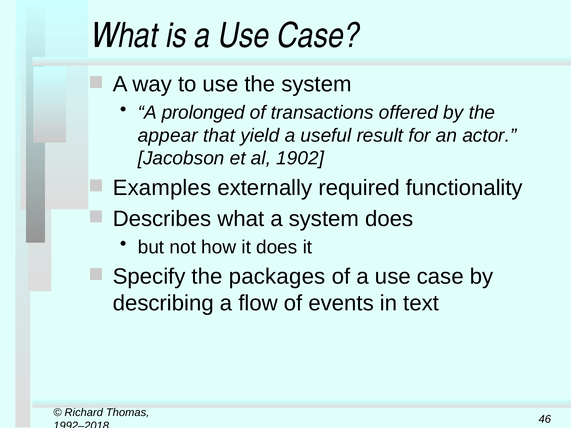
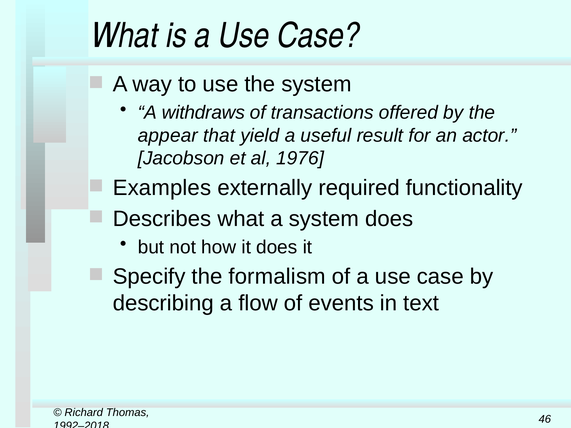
prolonged: prolonged -> withdraws (203, 113)
1902: 1902 -> 1976 (300, 158)
packages: packages -> formalism (277, 277)
